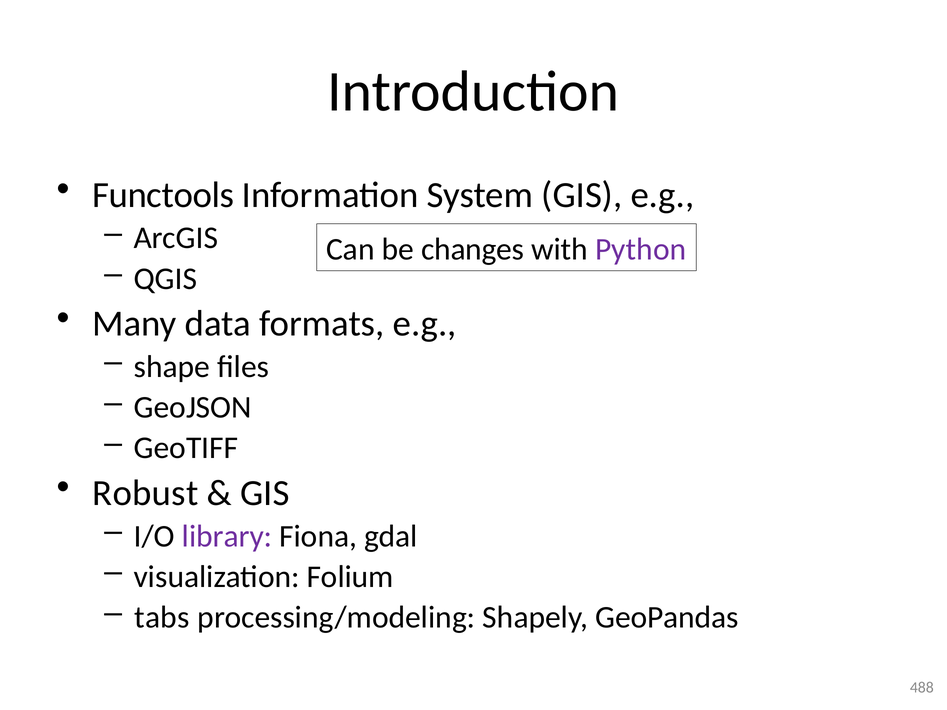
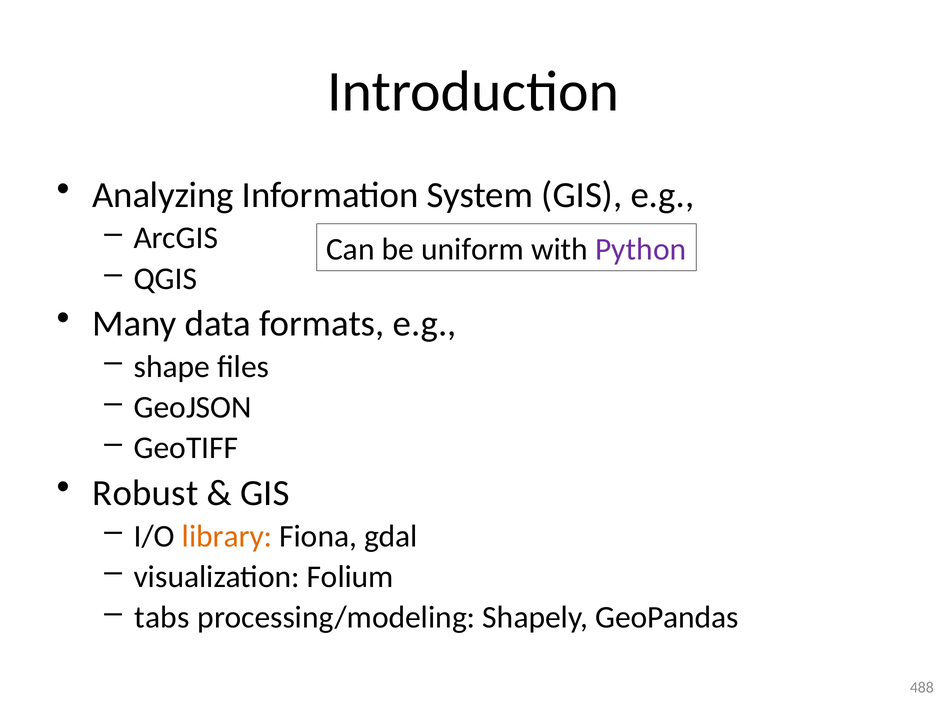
Functools: Functools -> Analyzing (163, 195)
changes: changes -> uniform (473, 250)
library colour: purple -> orange (227, 536)
